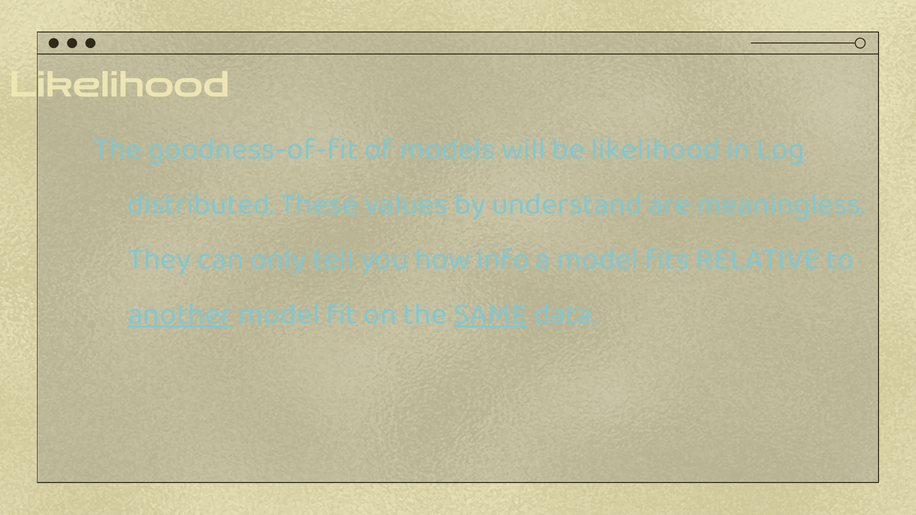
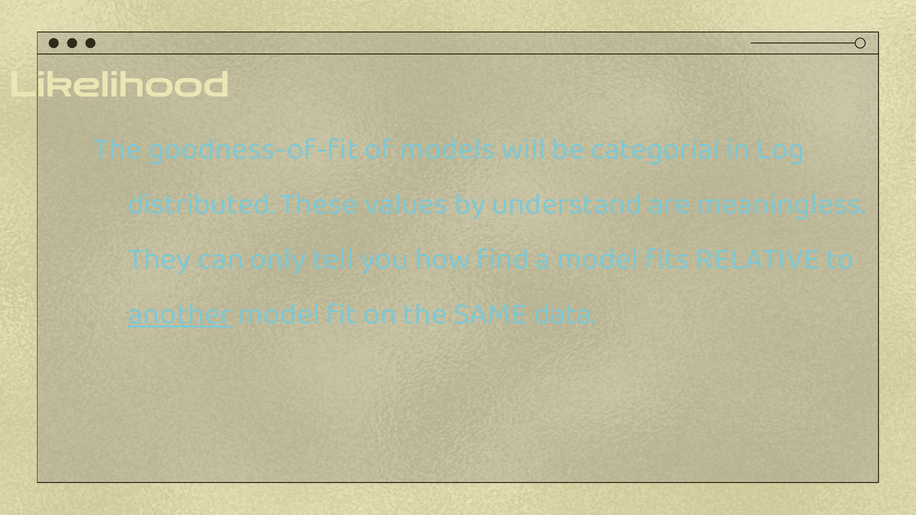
be likelihood: likelihood -> categorial (655, 149)
info: info -> find (503, 259)
SAME underline: present -> none (490, 314)
